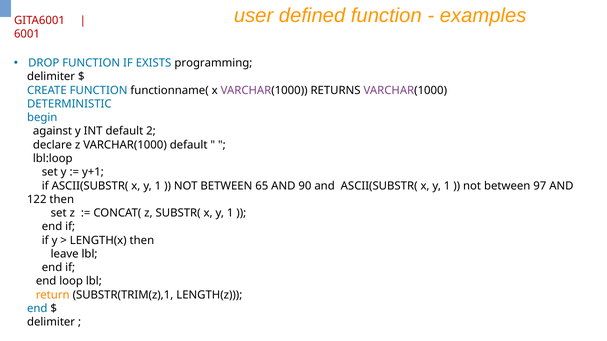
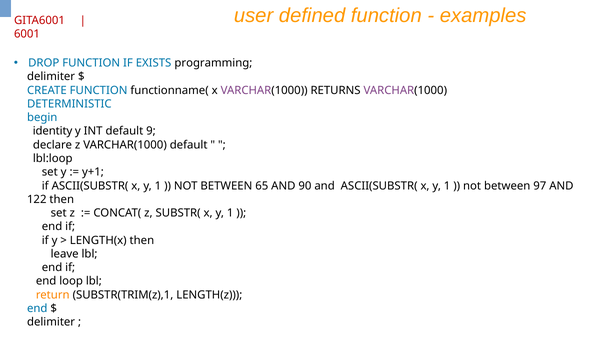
against: against -> identity (53, 131)
2: 2 -> 9 (151, 131)
